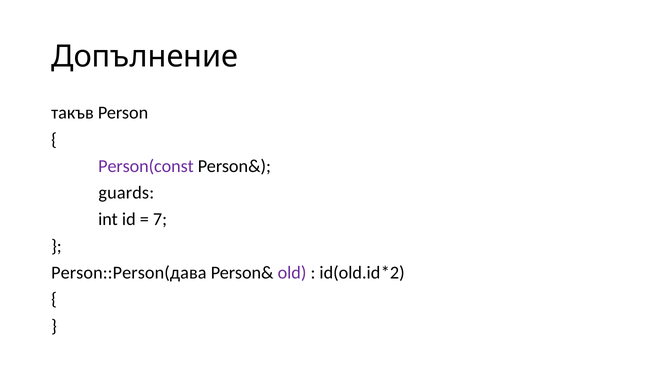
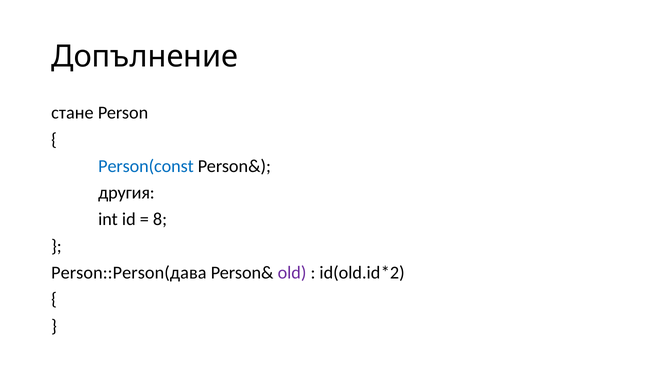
такъв: такъв -> стане (72, 113)
Person(const colour: purple -> blue (146, 166)
guards: guards -> другия (126, 193)
7: 7 -> 8 (160, 219)
